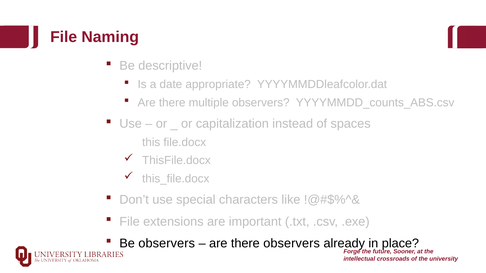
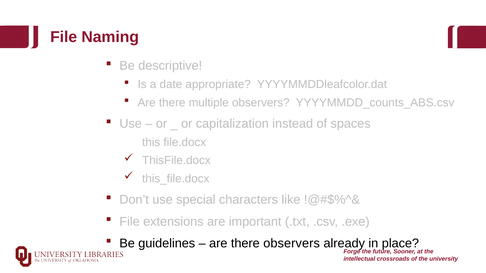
Be observers: observers -> guidelines (167, 244)
